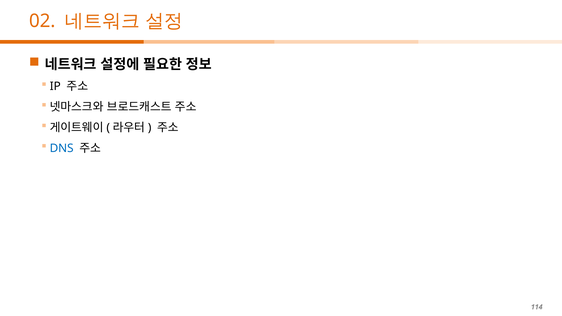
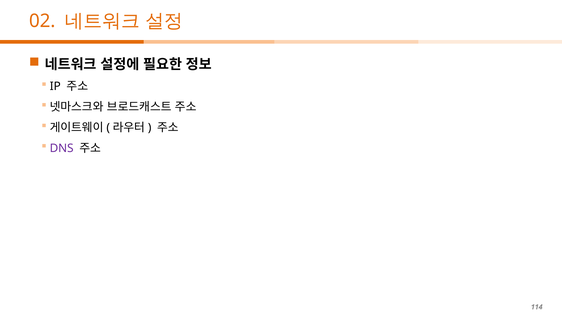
DNS colour: blue -> purple (62, 148)
